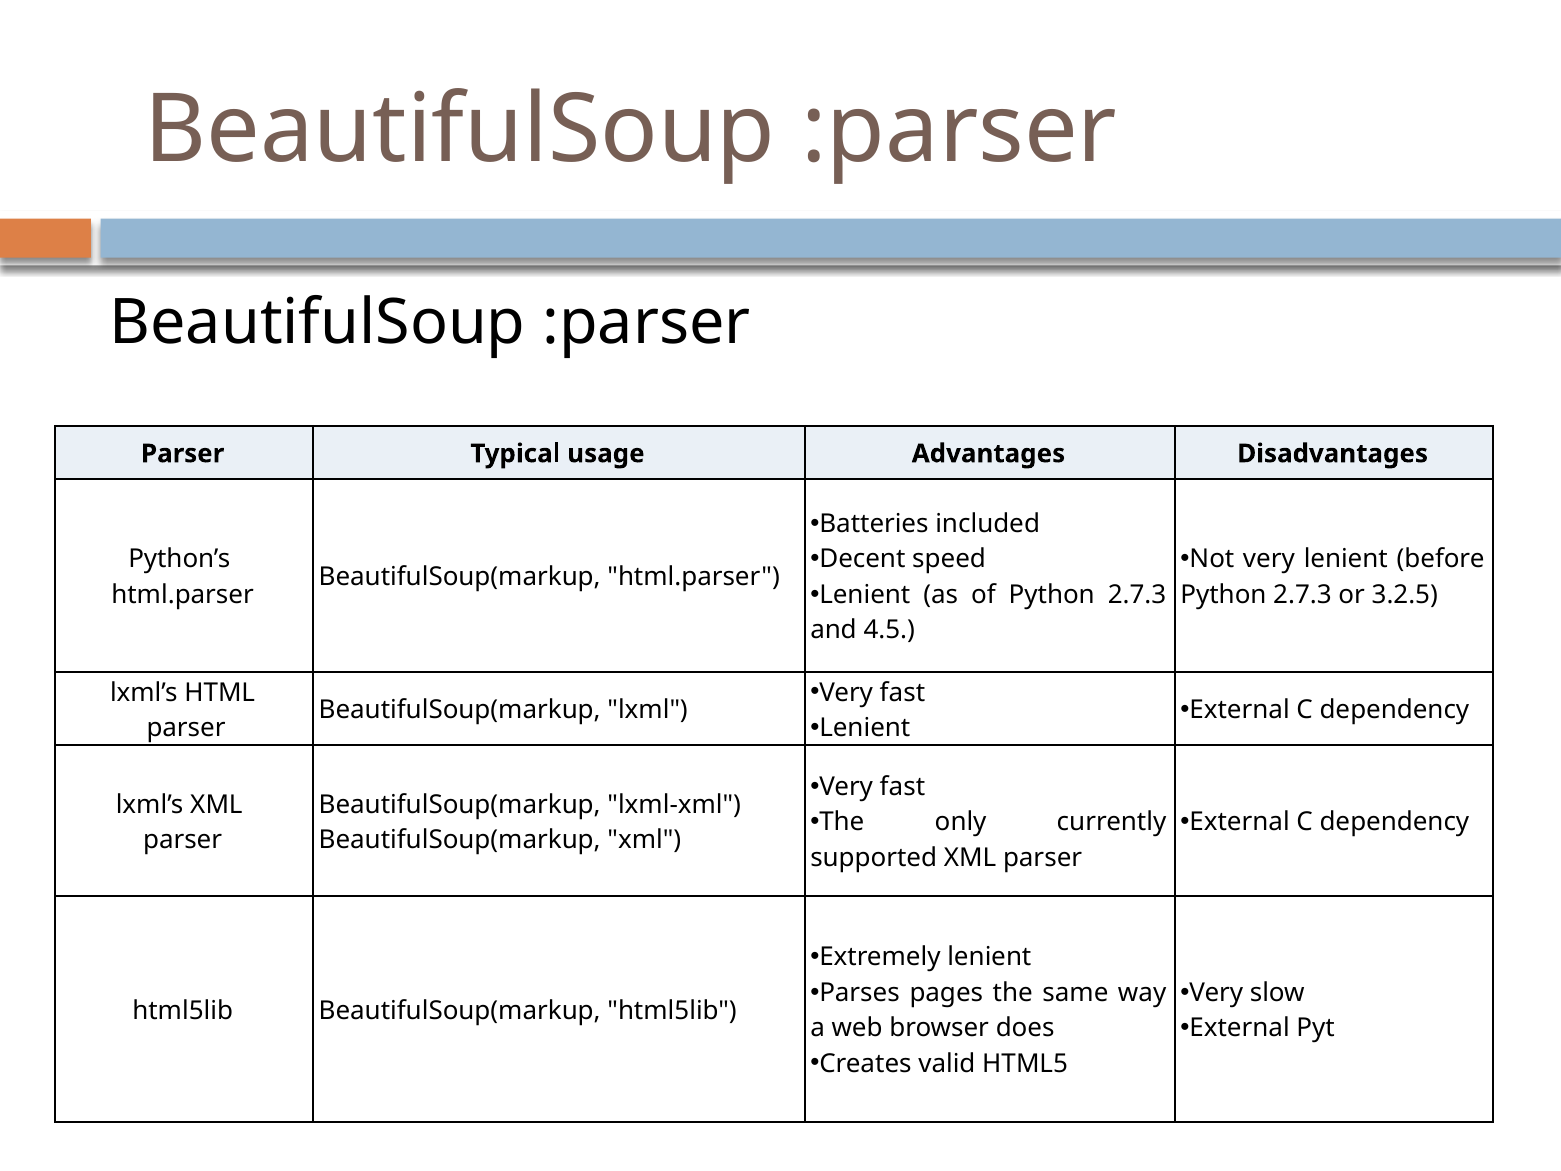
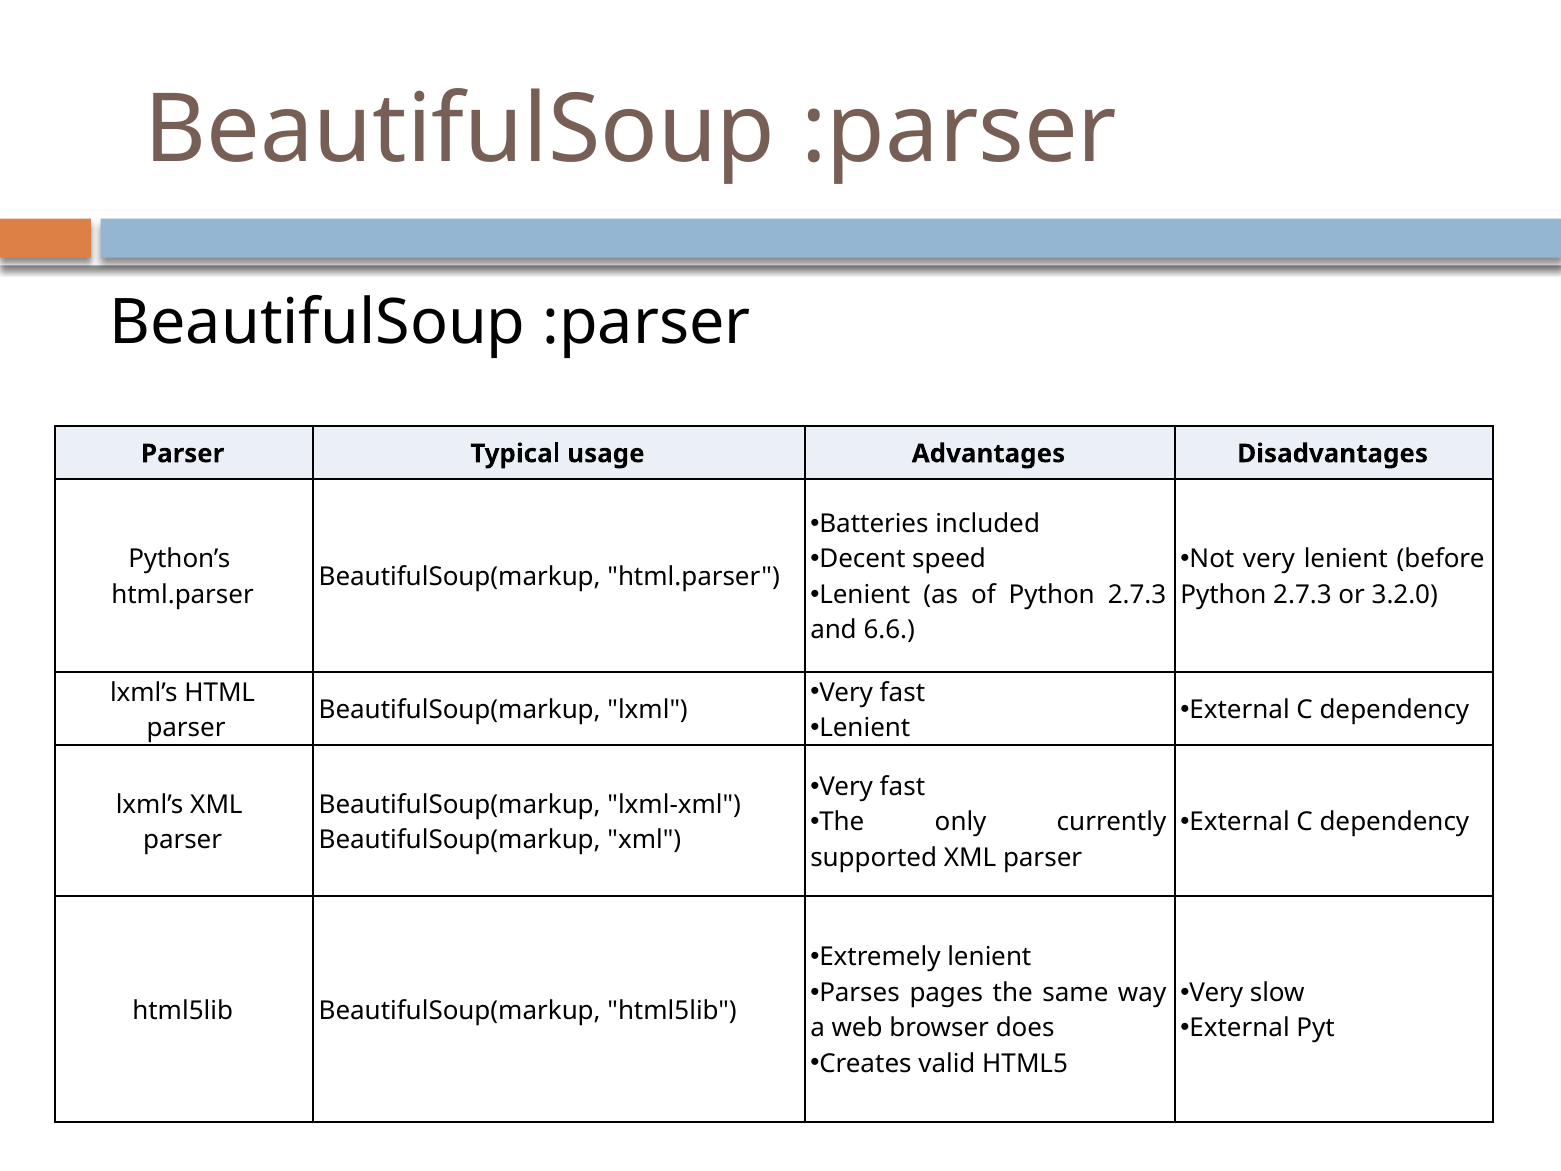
3.2.5: 3.2.5 -> 3.2.0 (1405, 595)
4.5: 4.5 -> 6.6 (889, 630)
